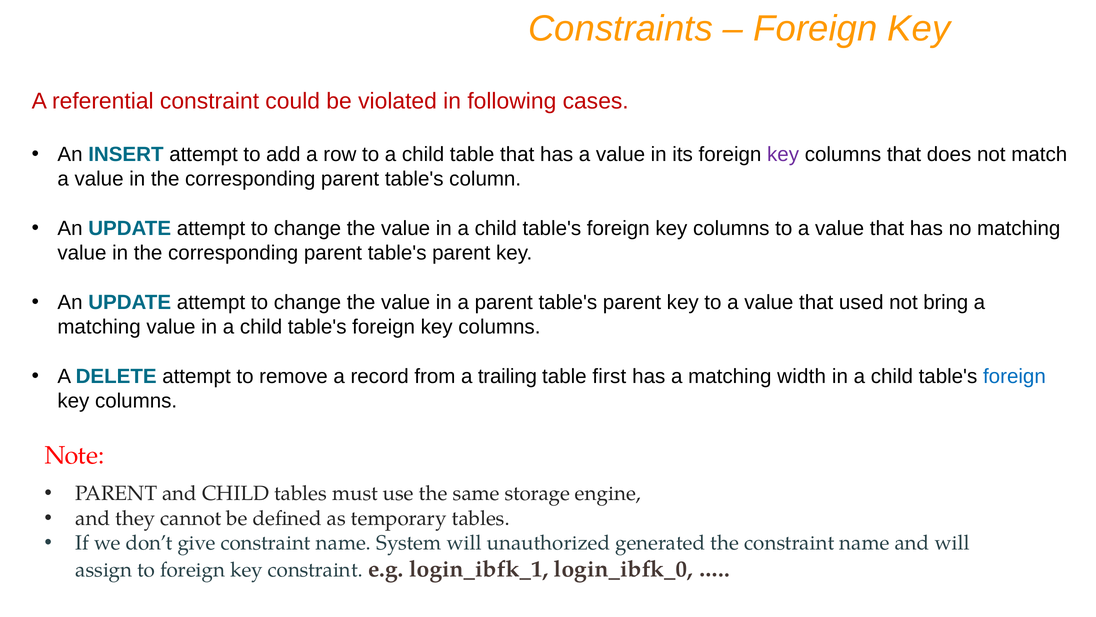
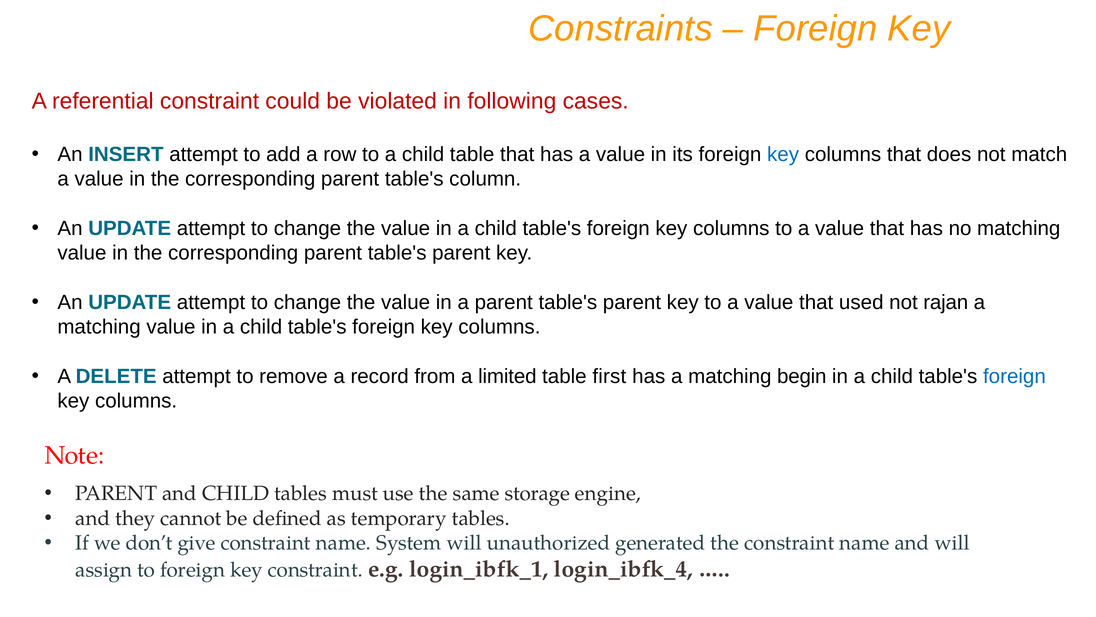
key colour: purple -> blue (783, 154)
bring: bring -> rajan (946, 302)
trailing: trailing -> limited (507, 376)
width: width -> begin (802, 376)
login_ibfk_0: login_ibfk_0 -> login_ibfk_4 (624, 569)
